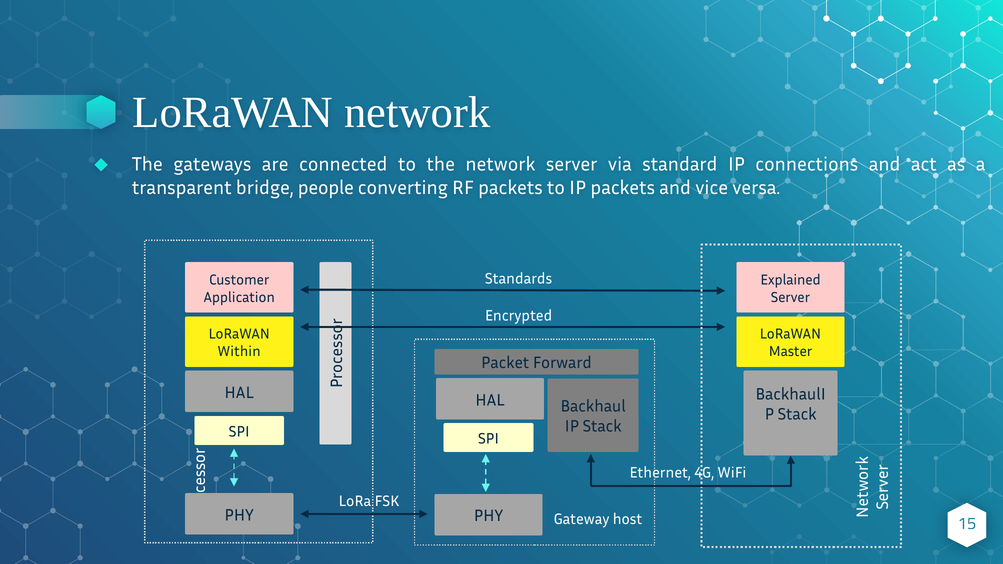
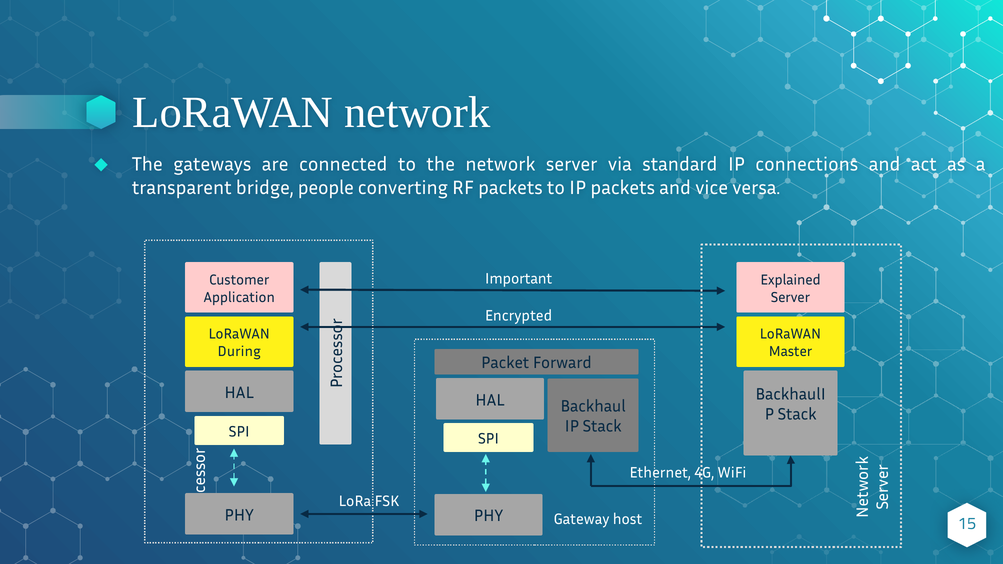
Standards: Standards -> Important (519, 279)
Within: Within -> During (239, 352)
